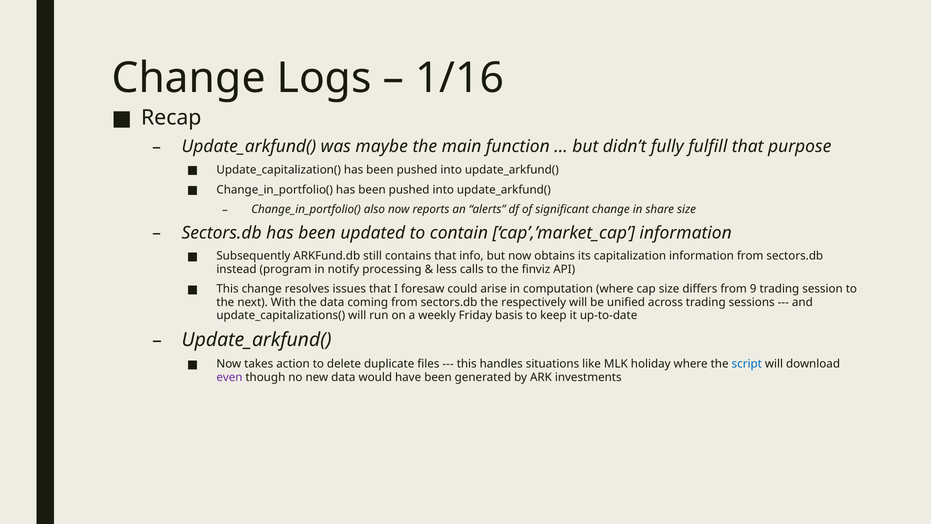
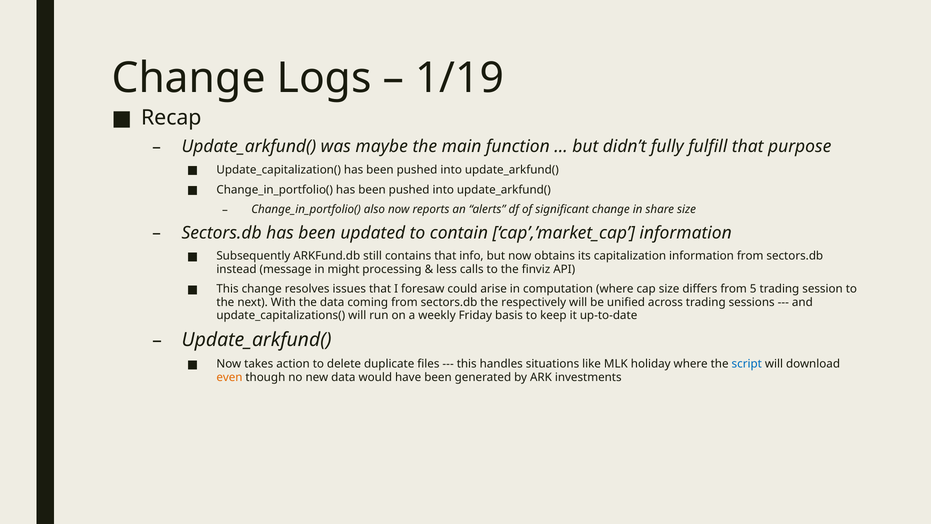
1/16: 1/16 -> 1/19 (460, 78)
program: program -> message (286, 269)
notify: notify -> might (344, 269)
9: 9 -> 5 (753, 289)
even colour: purple -> orange (229, 377)
